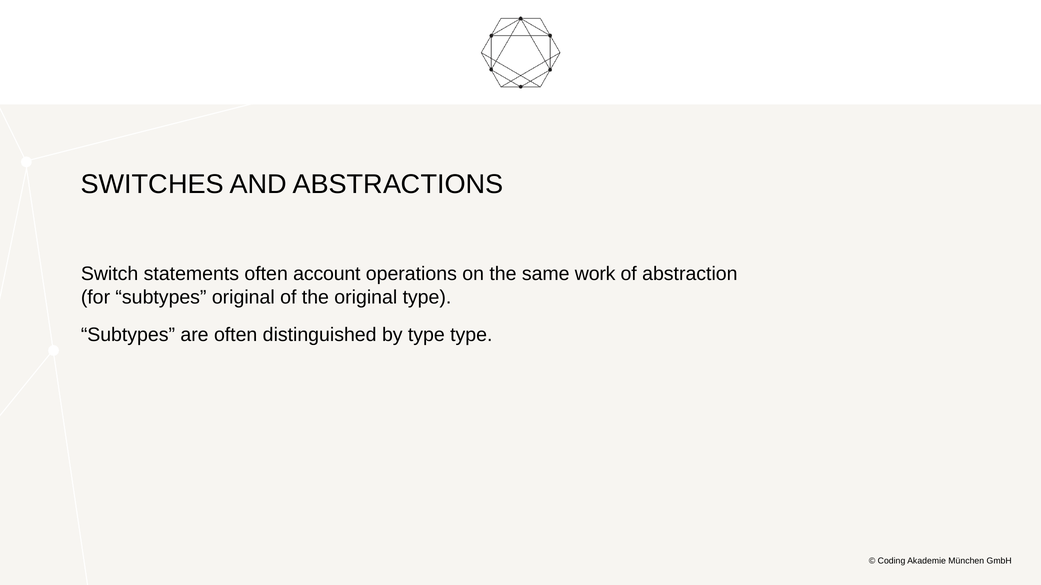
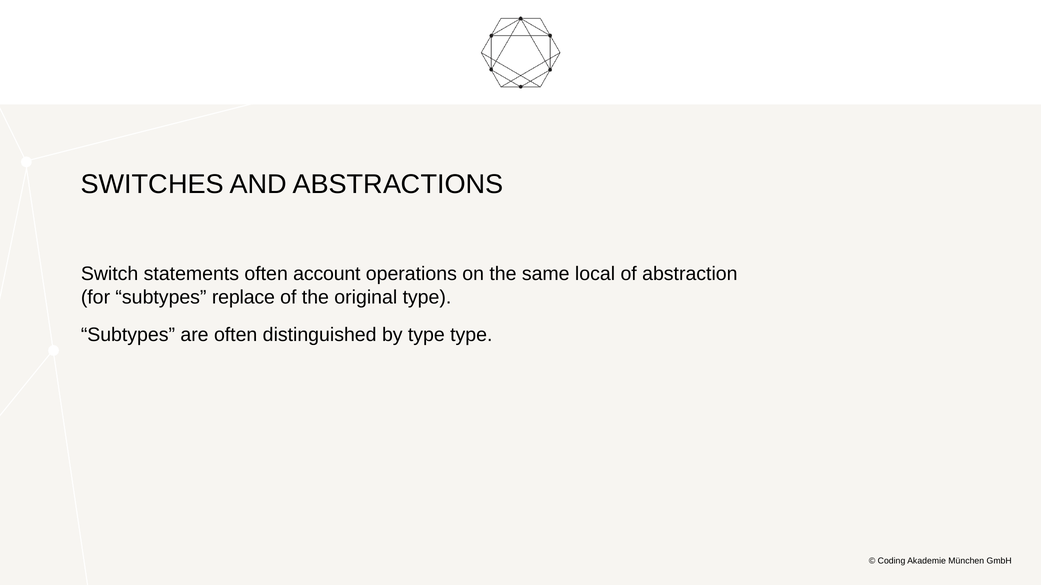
work: work -> local (595, 274)
subtypes original: original -> replace (243, 298)
